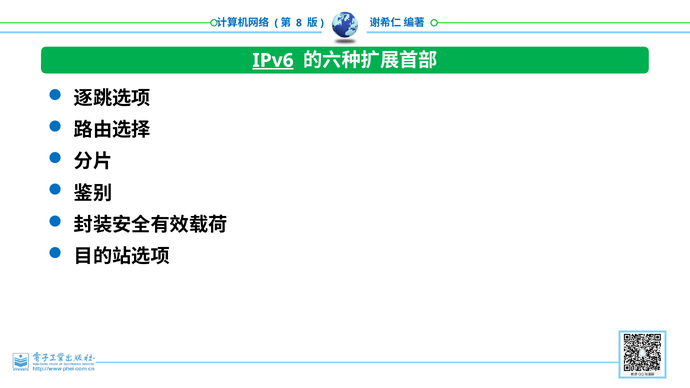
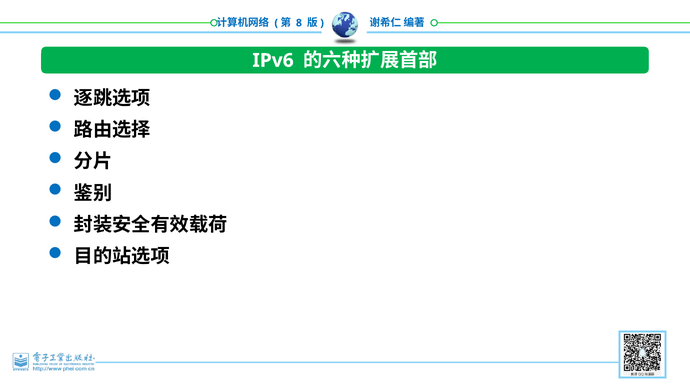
IPv6 underline: present -> none (273, 60)
